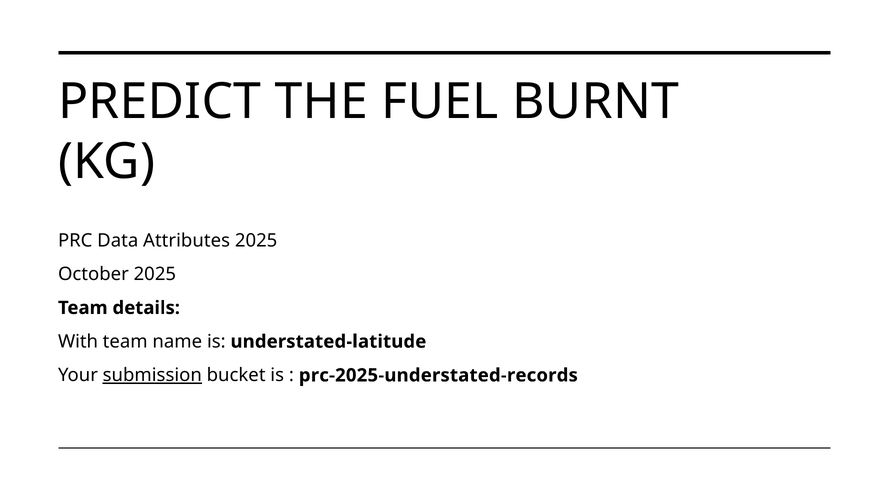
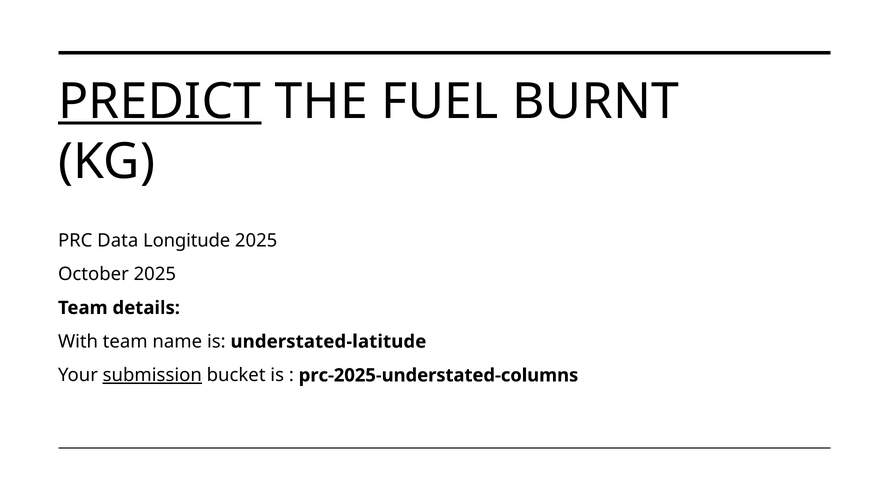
PREDICT underline: none -> present (160, 102)
Attributes: Attributes -> Longitude (187, 240)
prc-2025-understated-records: prc-2025-understated-records -> prc-2025-understated-columns (439, 375)
